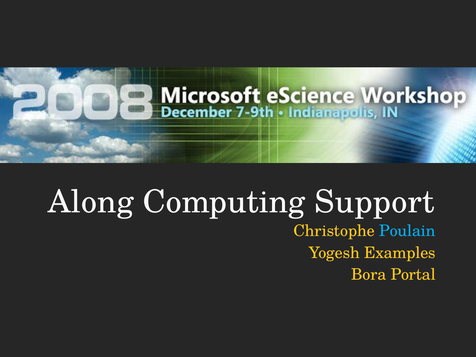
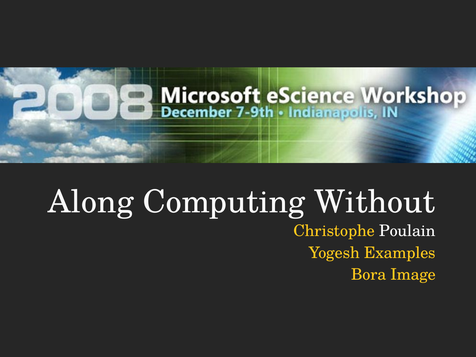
Support: Support -> Without (375, 202)
Poulain colour: light blue -> white (407, 231)
Portal: Portal -> Image (413, 275)
